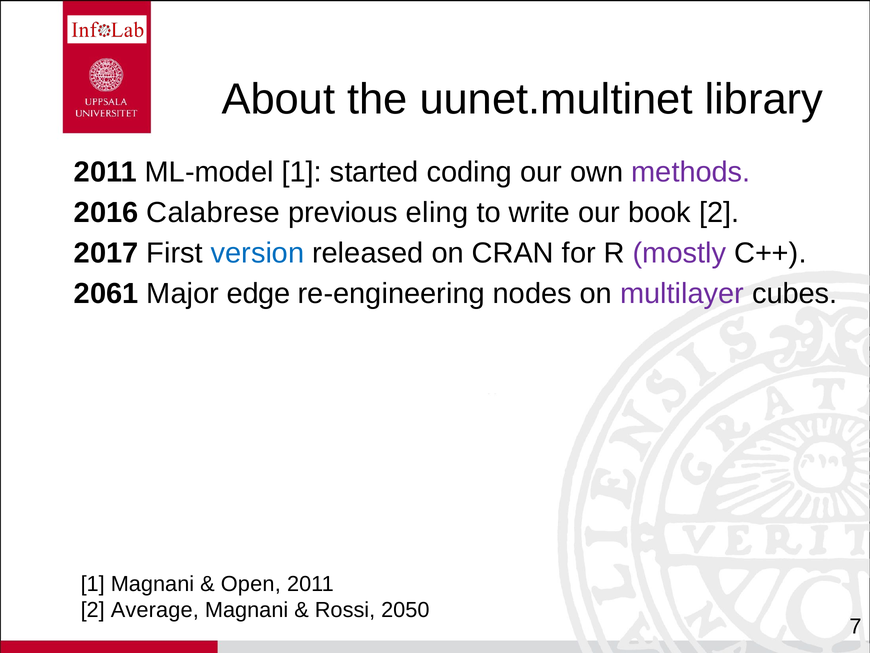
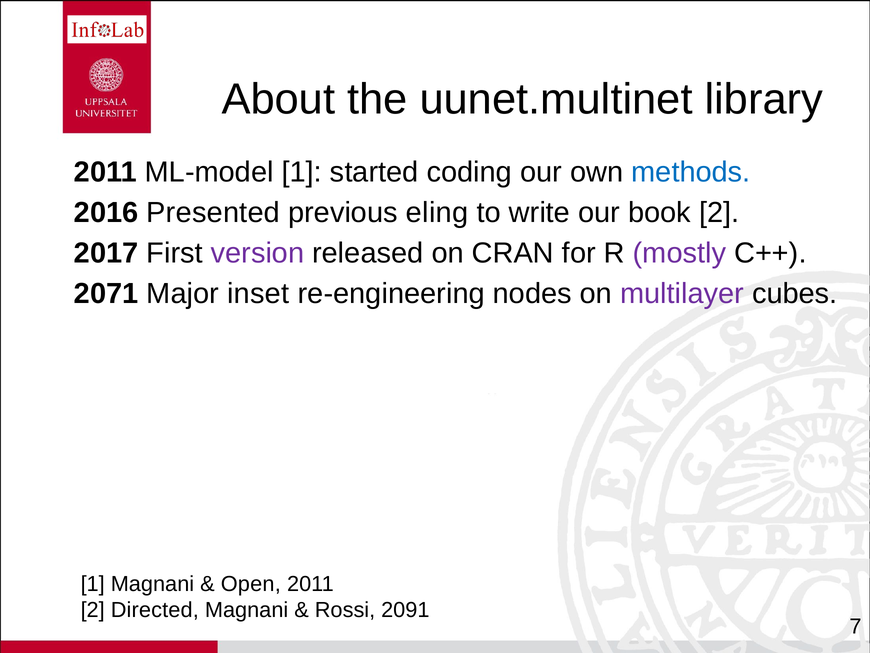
methods colour: purple -> blue (691, 172)
Calabrese: Calabrese -> Presented (213, 212)
version colour: blue -> purple (257, 253)
2061: 2061 -> 2071 (106, 294)
edge: edge -> inset (258, 294)
Average: Average -> Directed (155, 610)
2050: 2050 -> 2091 (405, 610)
